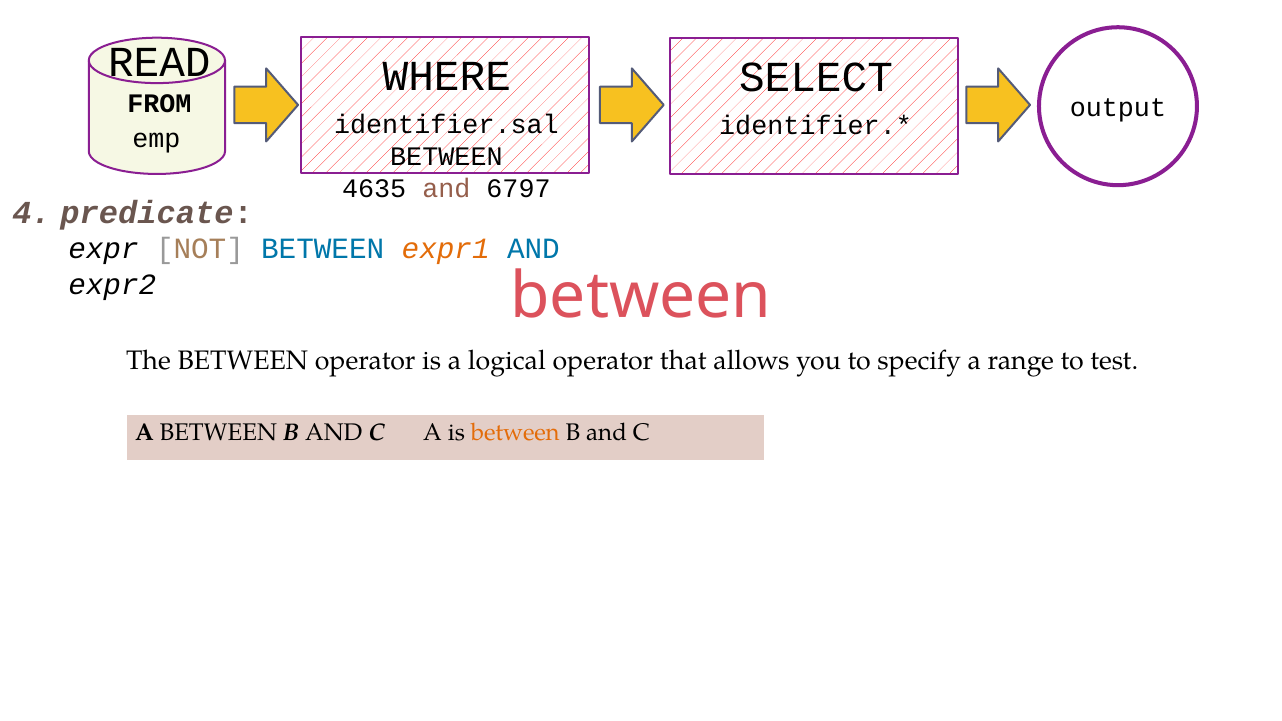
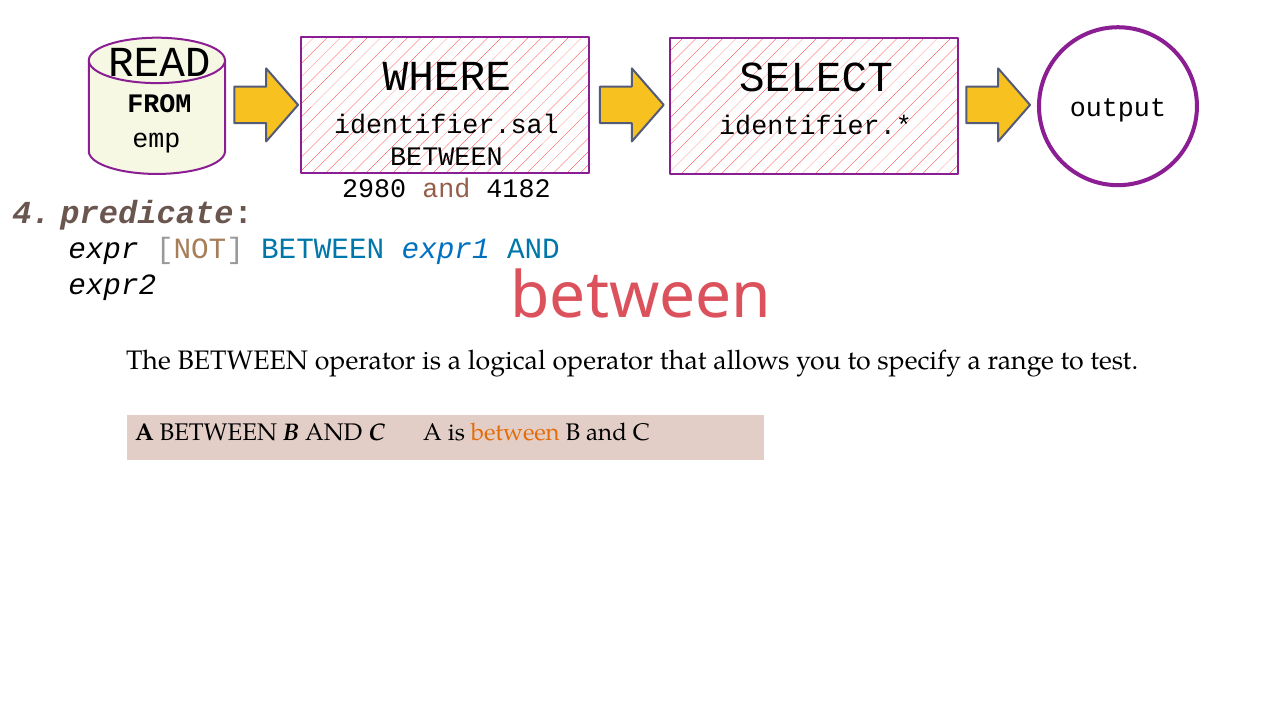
4635: 4635 -> 2980 (374, 189)
6797: 6797 -> 4182 (519, 189)
expr1 colour: orange -> blue (446, 249)
